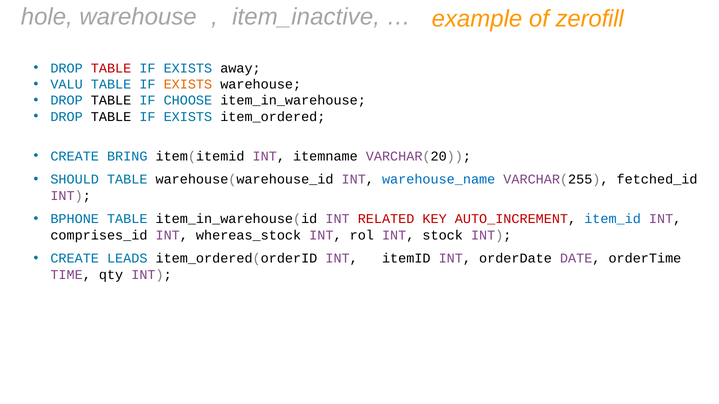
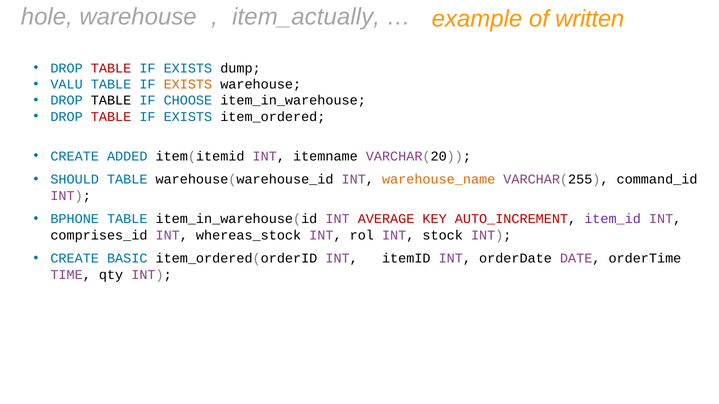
item_inactive: item_inactive -> item_actually (306, 17)
zerofill: zerofill -> written (590, 19)
away: away -> dump (240, 68)
TABLE colour: black -> red (111, 117)
BRING: BRING -> ADDED (127, 156)
warehouse_name colour: blue -> orange (439, 180)
fetched_id: fetched_id -> command_id (657, 180)
RELATED: RELATED -> AVERAGE (386, 219)
item_id colour: blue -> purple (613, 219)
LEADS: LEADS -> BASIC (127, 259)
